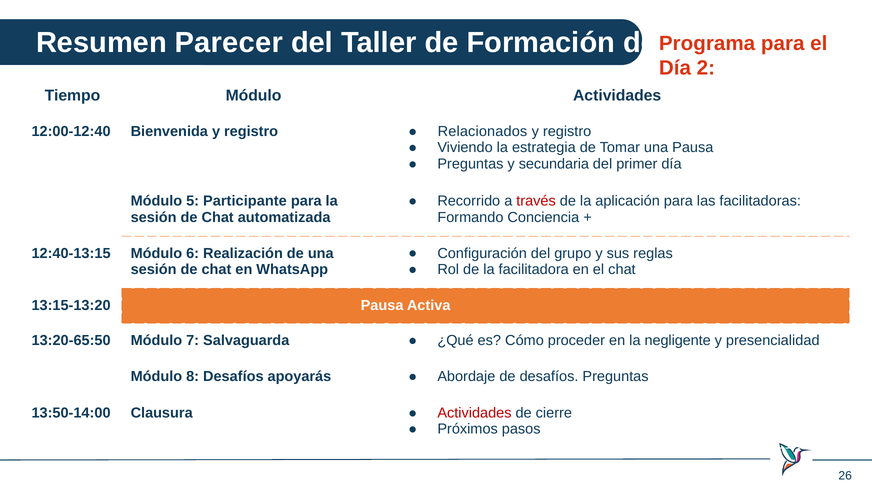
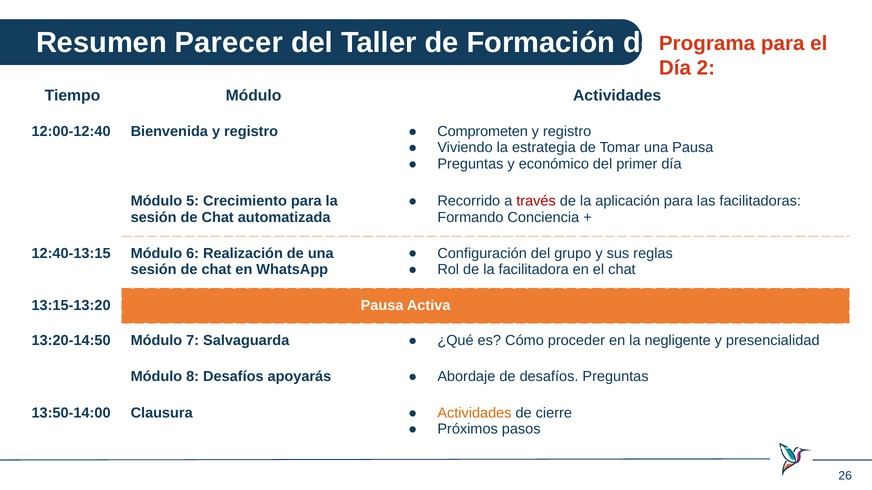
Relacionados: Relacionados -> Comprometen (483, 132)
secundaria: secundaria -> económico (554, 164)
Participante: Participante -> Crecimiento (245, 201)
13:20-65:50: 13:20-65:50 -> 13:20-14:50 (71, 341)
Actividades colour: red -> orange (474, 413)
